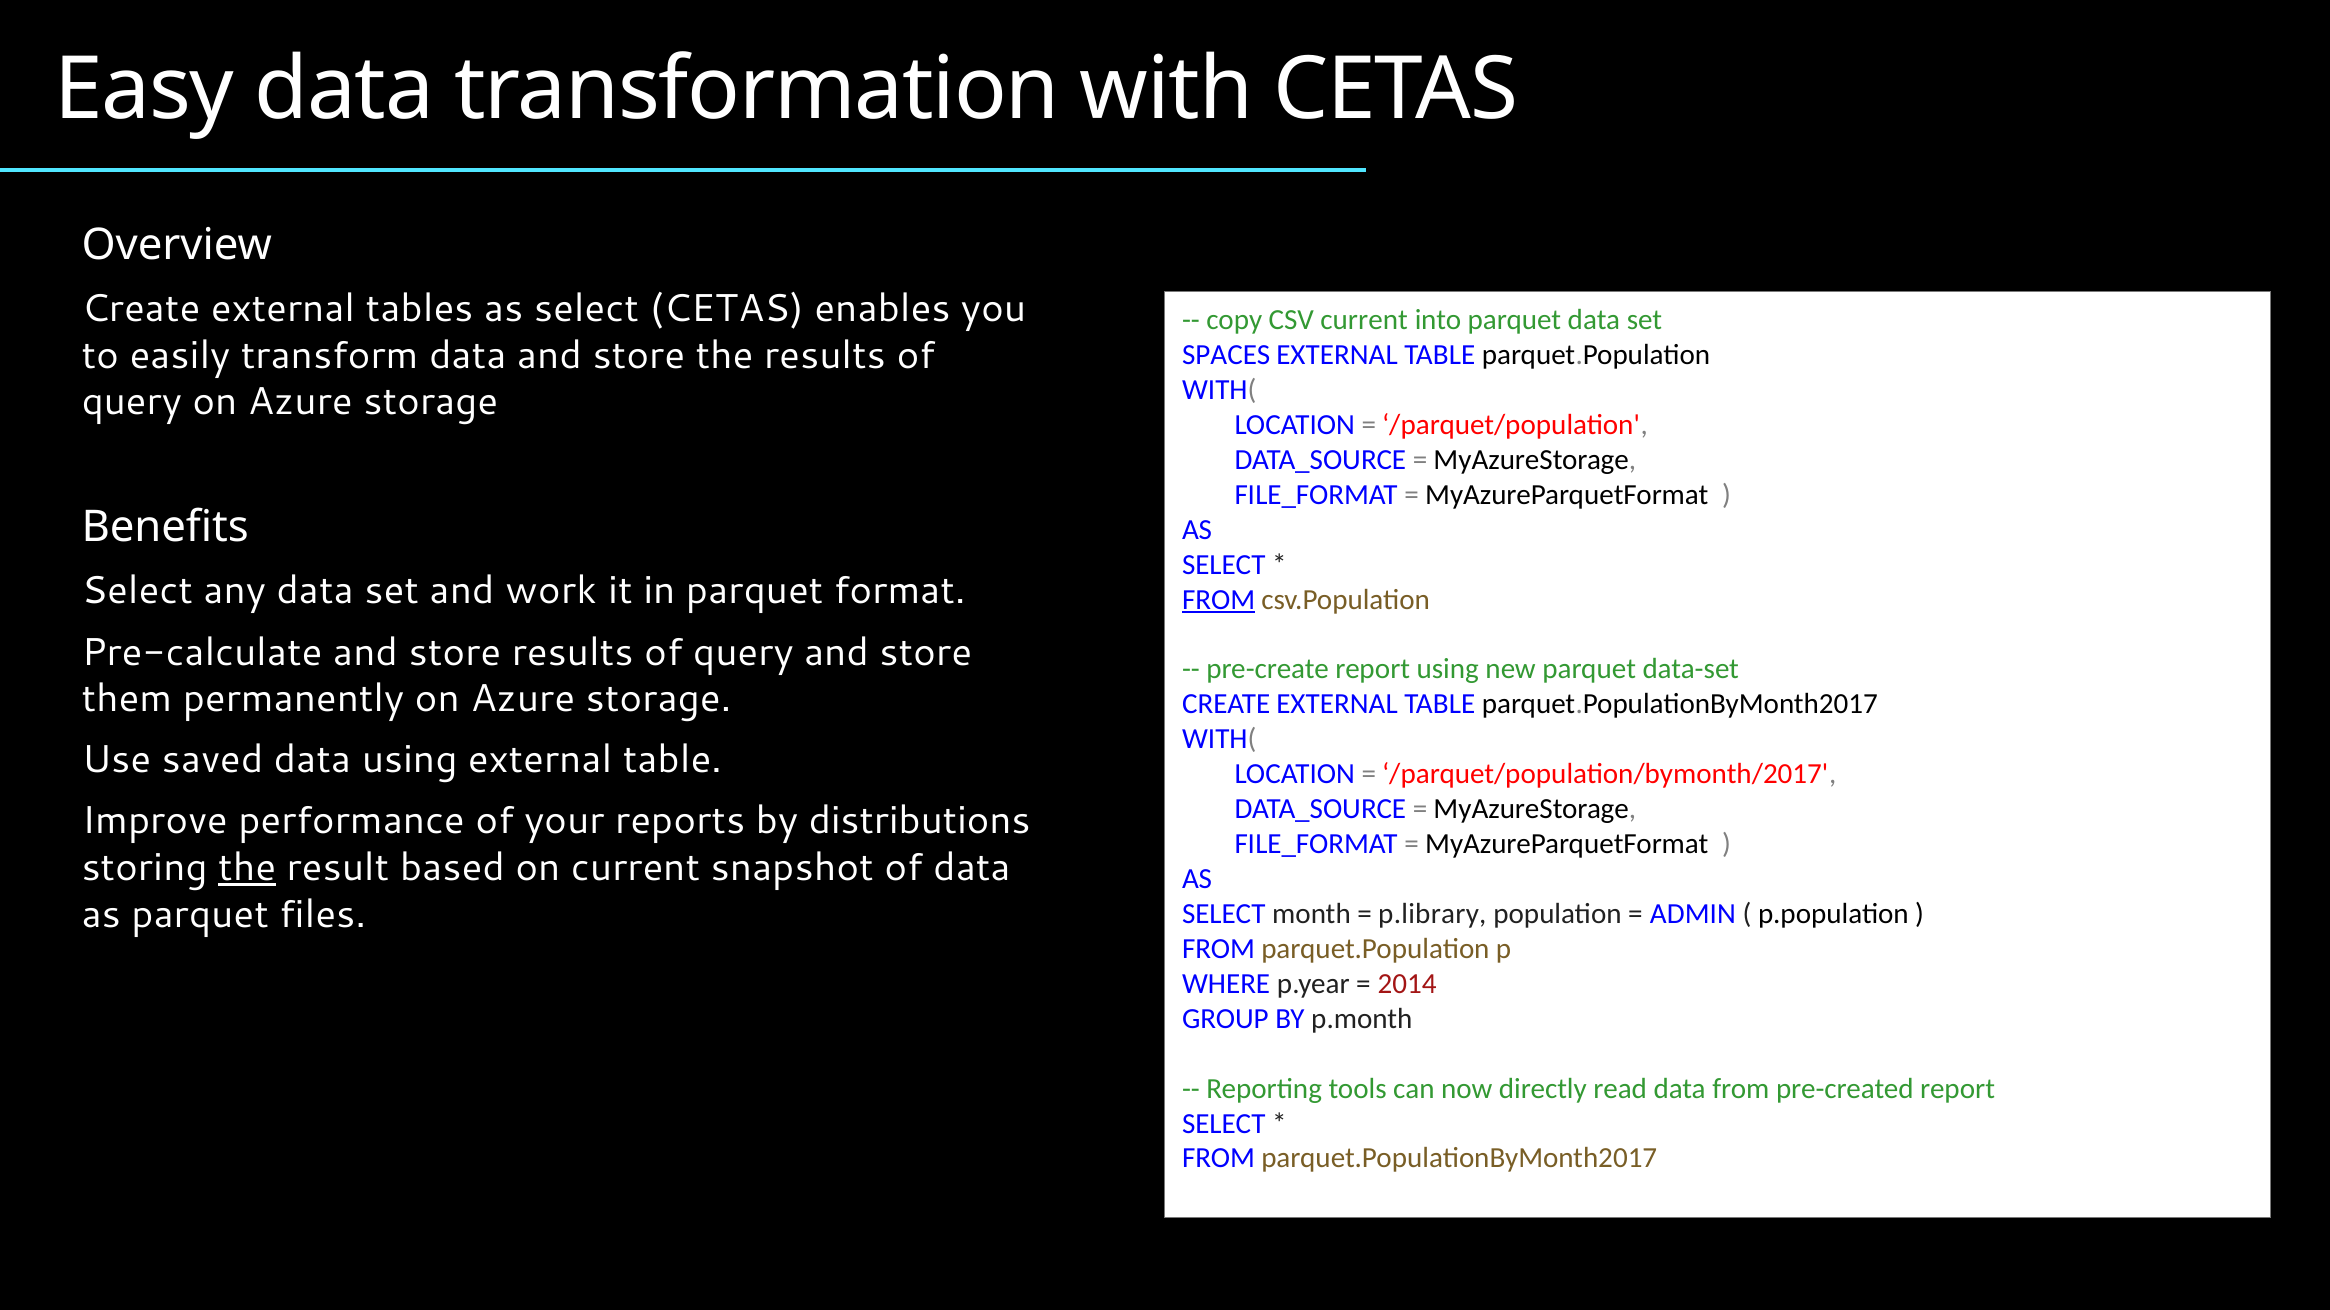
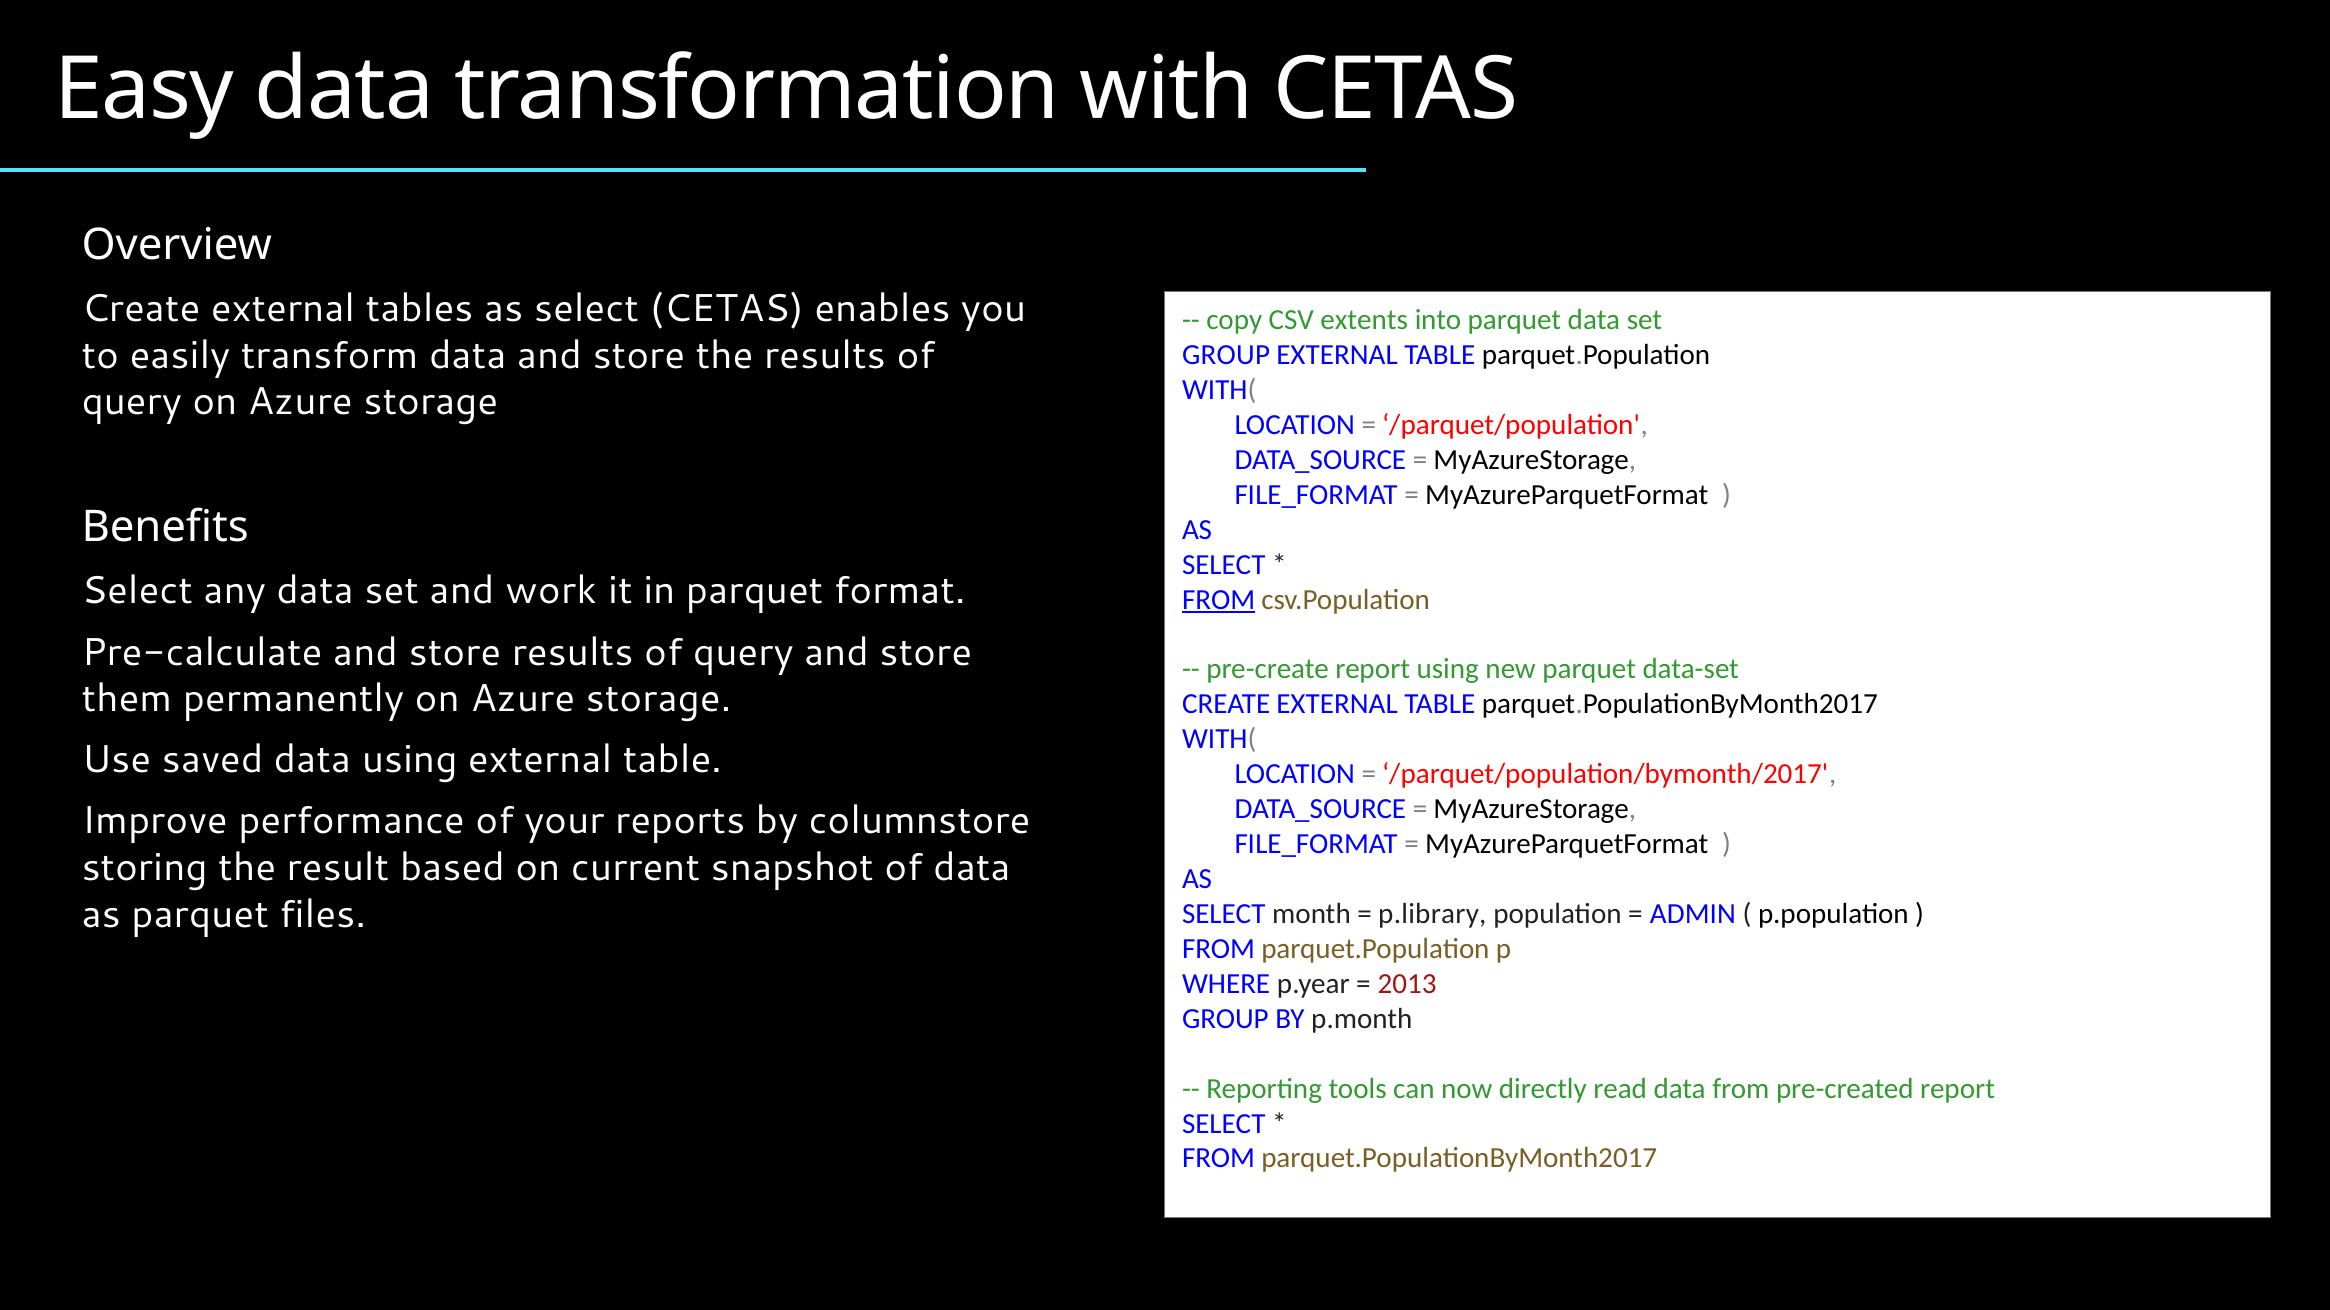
CSV current: current -> extents (1364, 320)
SPACES: SPACES -> GROUP (1226, 355)
distributions: distributions -> columnstore (920, 822)
the underline: present -> none (247, 868)
2014: 2014 -> 2013 (1407, 984)
